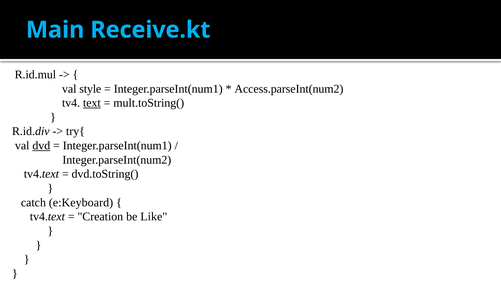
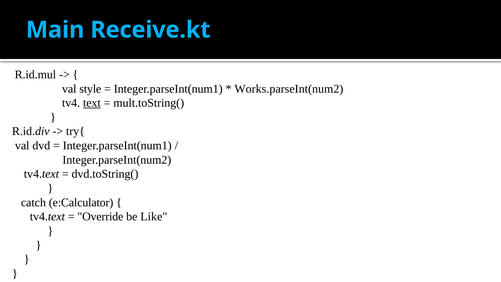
Access.parseInt(num2: Access.parseInt(num2 -> Works.parseInt(num2 (289, 89)
dvd underline: present -> none (41, 146)
e:Keyboard: e:Keyboard -> e:Calculator (81, 202)
Creation: Creation -> Override (100, 217)
